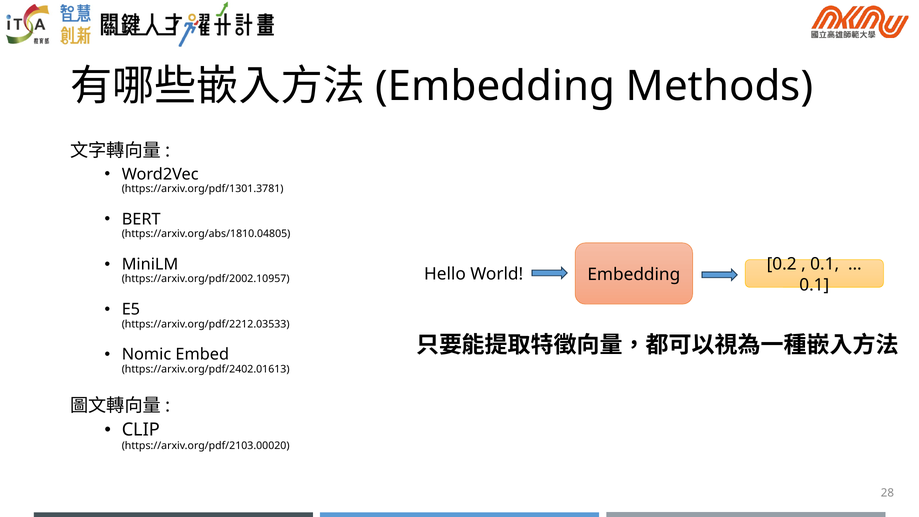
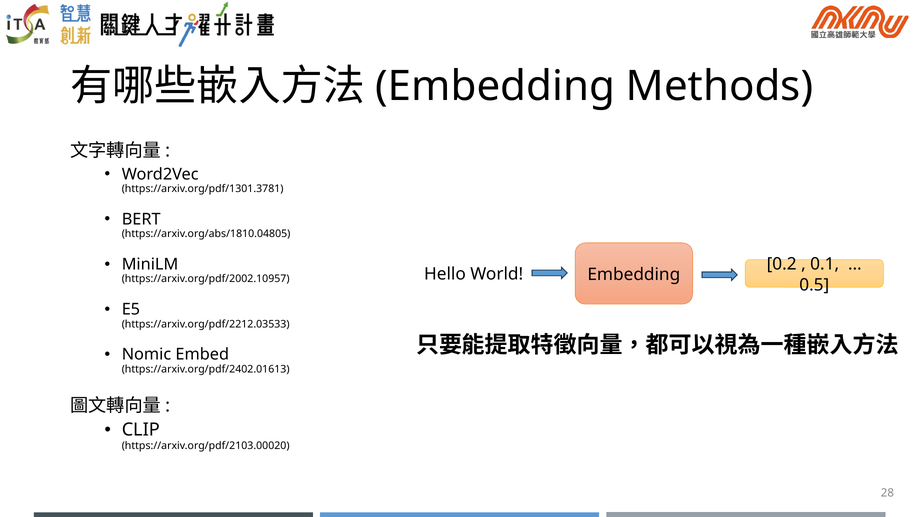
0.1: 0.1 -> 0.5 (814, 285)
